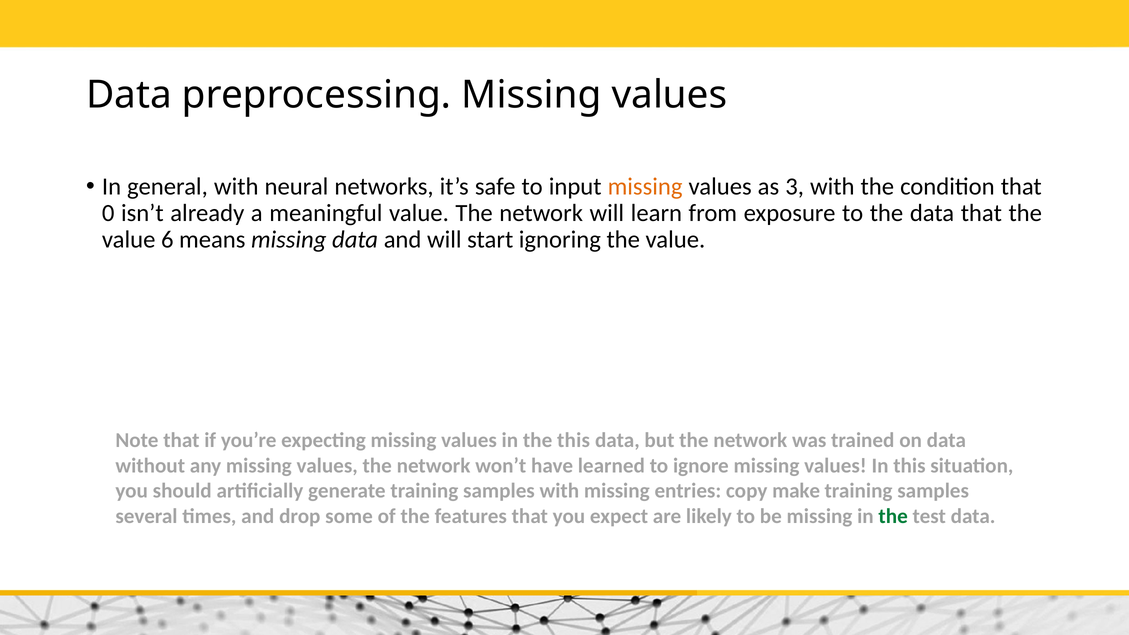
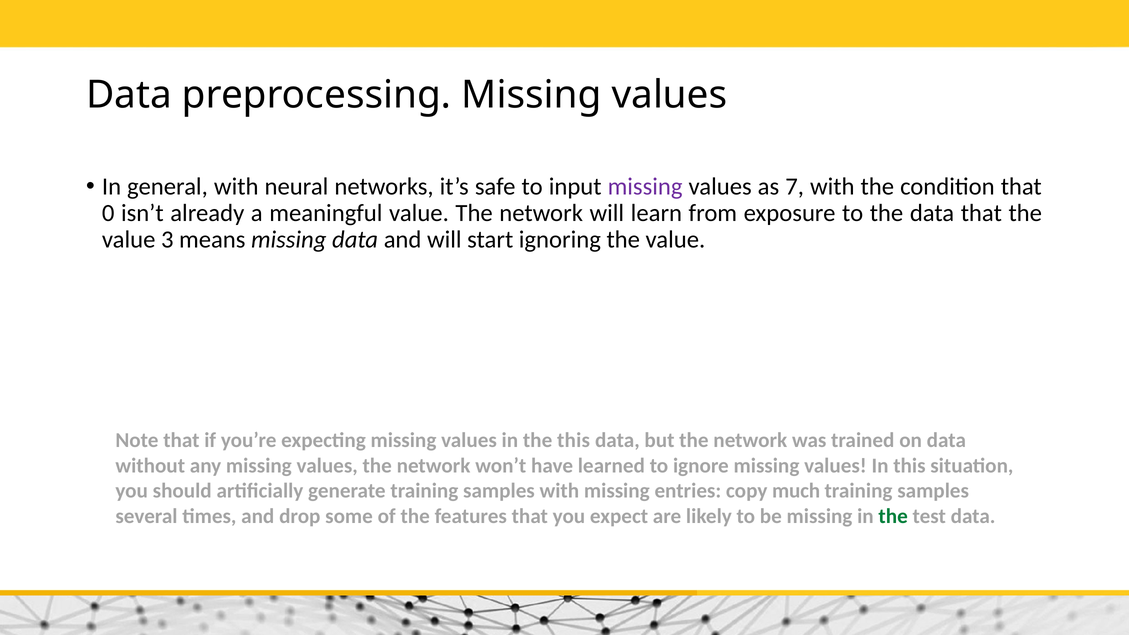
missing colour: orange -> purple (645, 186)
3: 3 -> 7 (795, 186)
6: 6 -> 3 (167, 240)
make: make -> much (796, 491)
